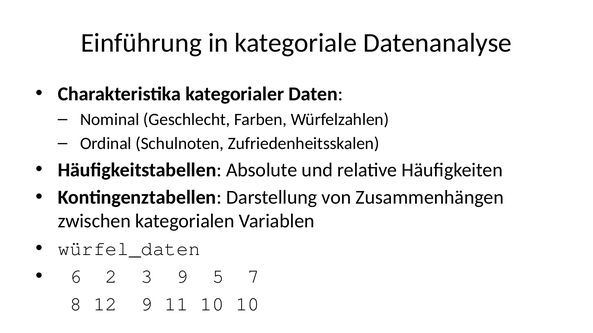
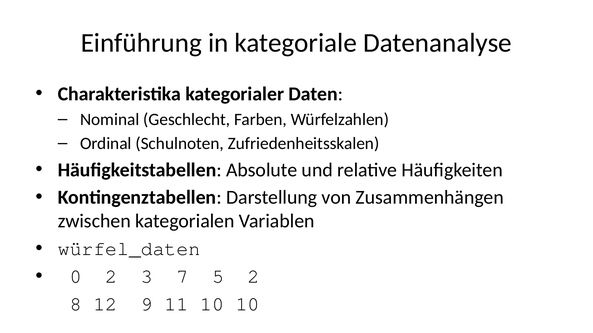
6: 6 -> 0 (76, 277)
3 9: 9 -> 7 (182, 277)
5 7: 7 -> 2 (254, 277)
